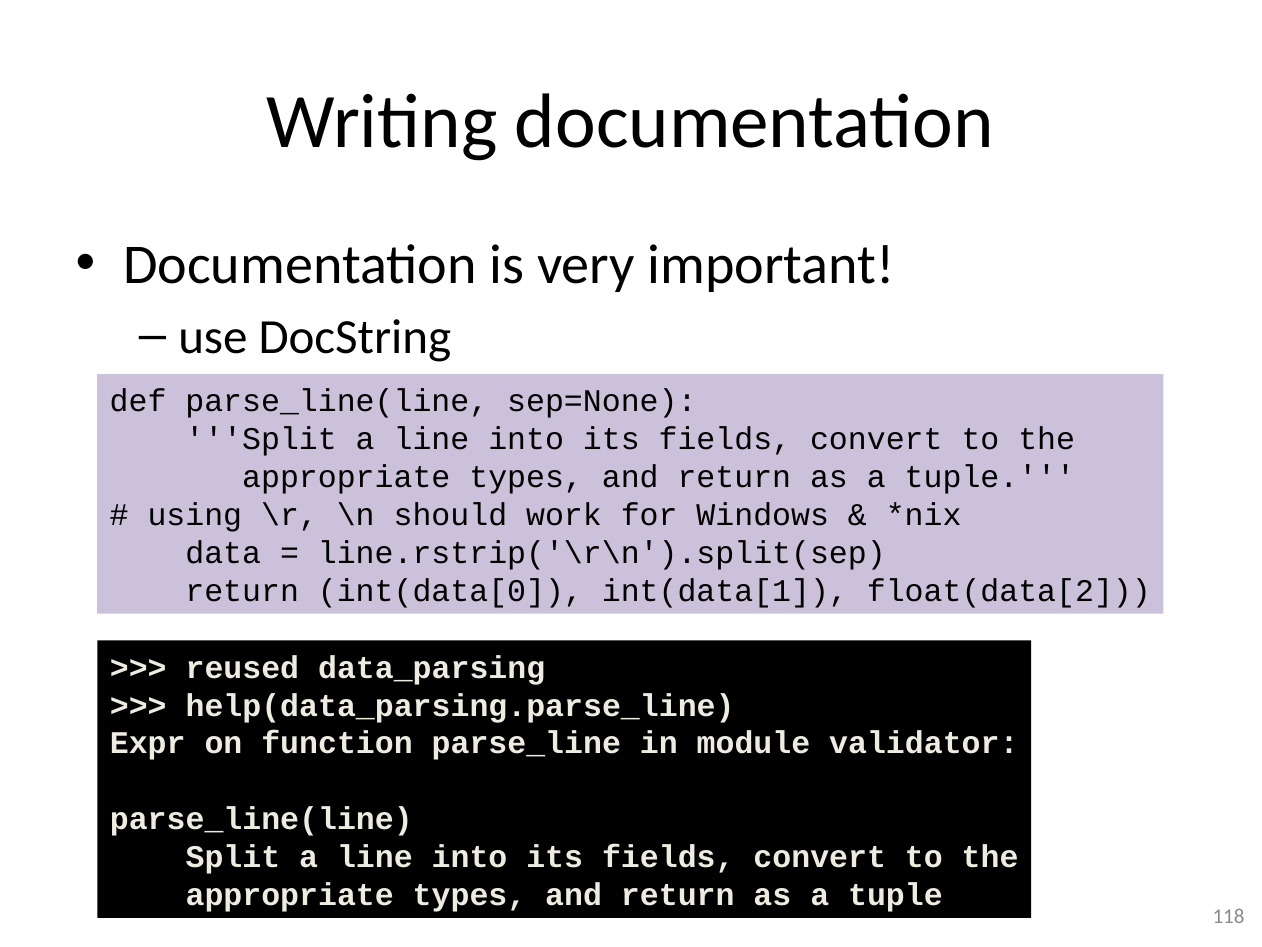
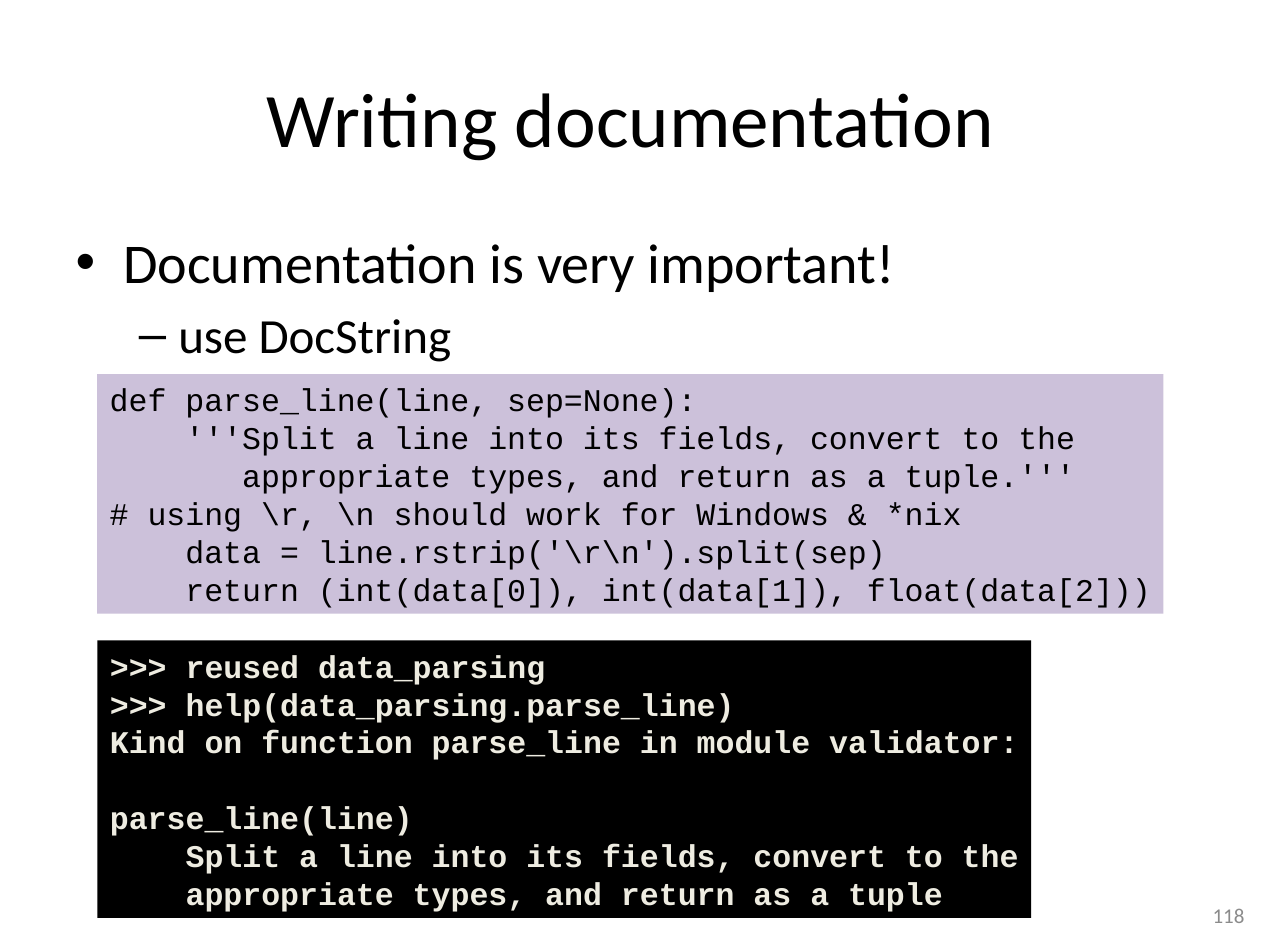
Expr: Expr -> Kind (148, 743)
